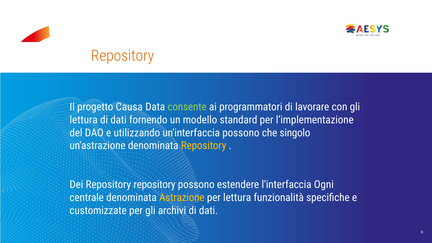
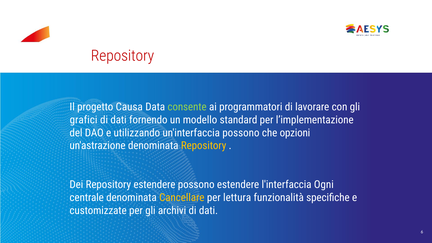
Repository colour: orange -> red (122, 56)
lettura: lettura -> grafici (84, 120)
singolo: singolo -> opzioni (295, 133)
Repository repository: repository -> estendere (154, 185)
Astrazione: Astrazione -> Cancellare (182, 198)
